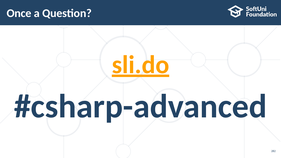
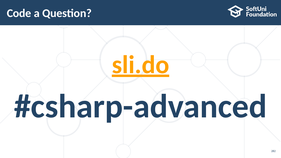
Once: Once -> Code (19, 13)
